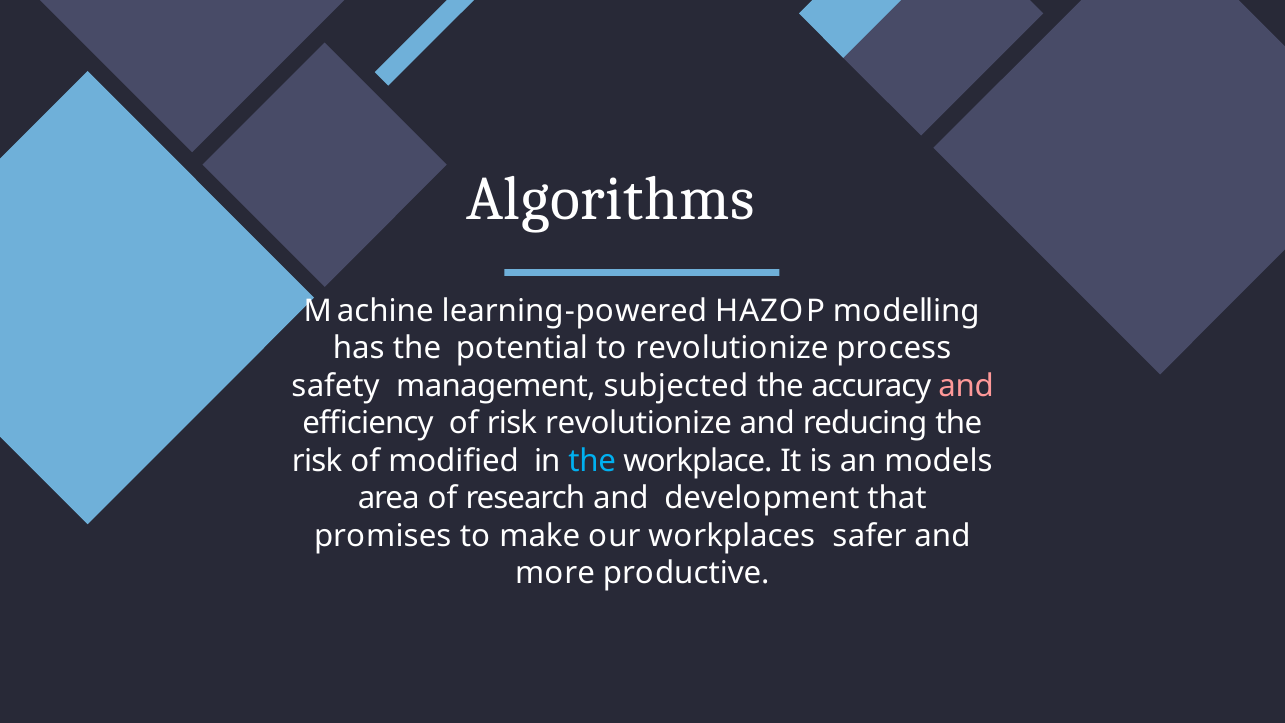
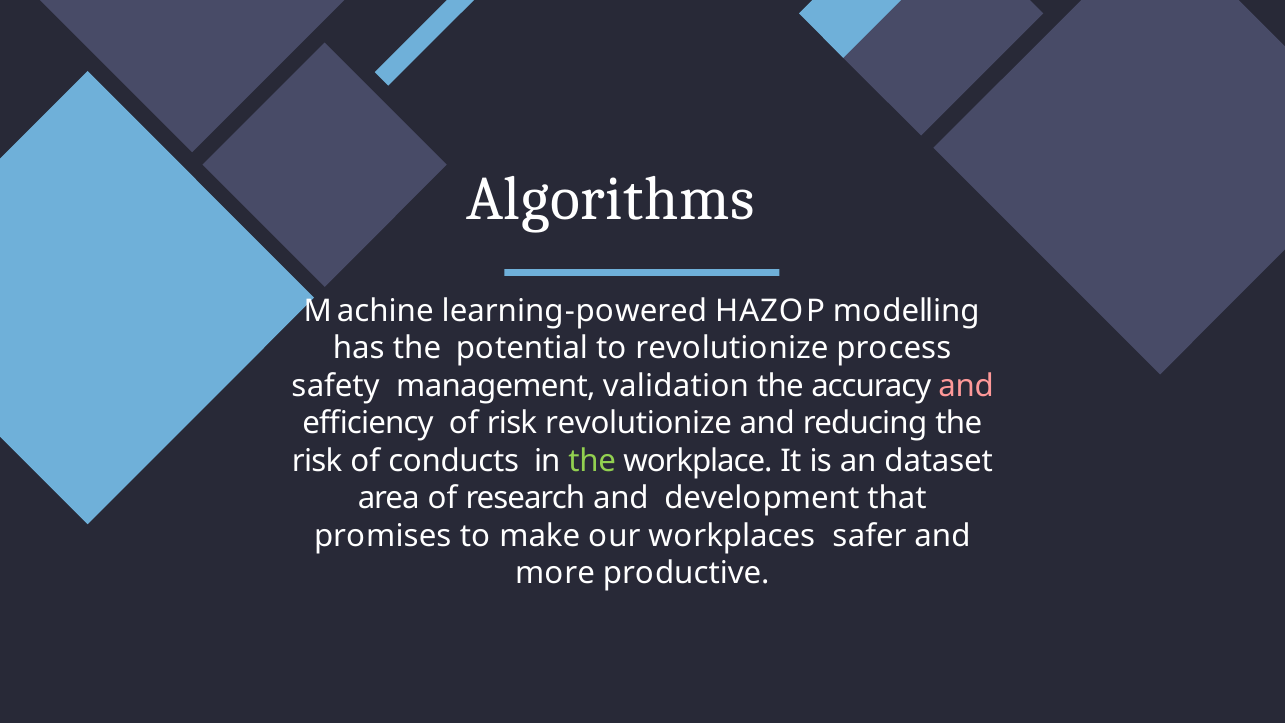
subjected: subjected -> validation (676, 386)
modified: modified -> conducts (454, 461)
the colour: light blue -> light green (592, 461)
models: models -> dataset (939, 461)
